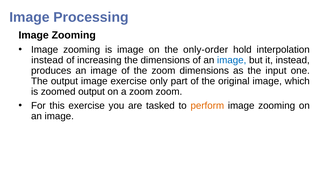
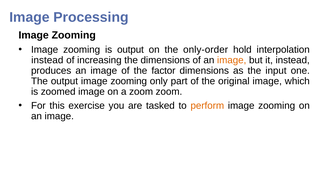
is image: image -> output (130, 50)
image colour: blue -> orange (232, 60)
the zoom: zoom -> factor (163, 71)
output image exercise: exercise -> zooming (129, 81)
zoomed output: output -> image (91, 92)
